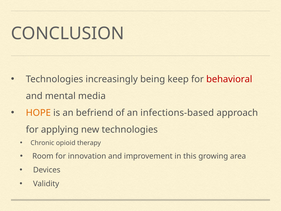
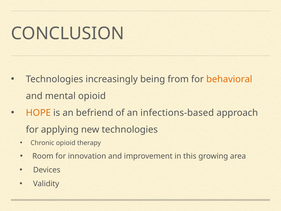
keep: keep -> from (178, 79)
behavioral colour: red -> orange (229, 79)
mental media: media -> opioid (92, 96)
